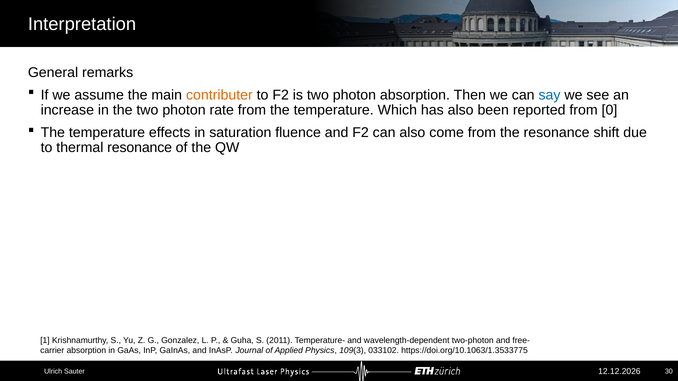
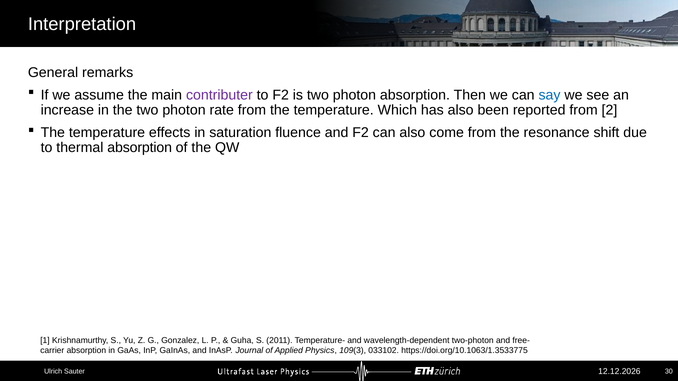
contributer colour: orange -> purple (219, 95)
0: 0 -> 2 (609, 110)
thermal resonance: resonance -> absorption (140, 148)
